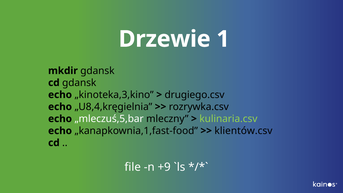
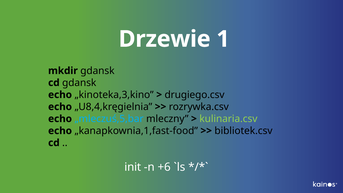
„mleczuś,5,bar colour: white -> light blue (109, 119)
klientów.csv: klientów.csv -> bibliotek.csv (243, 131)
file: file -> init (133, 167)
+9: +9 -> +6 (164, 167)
